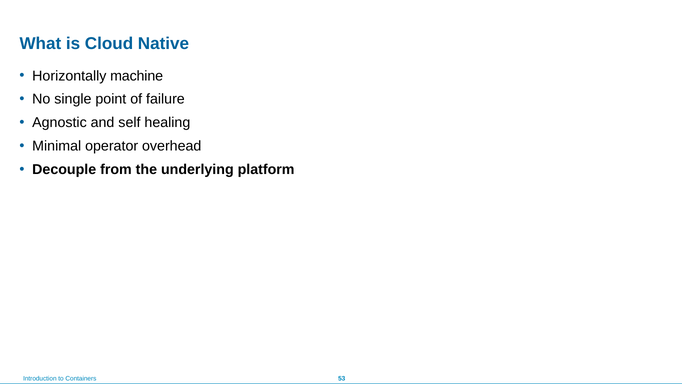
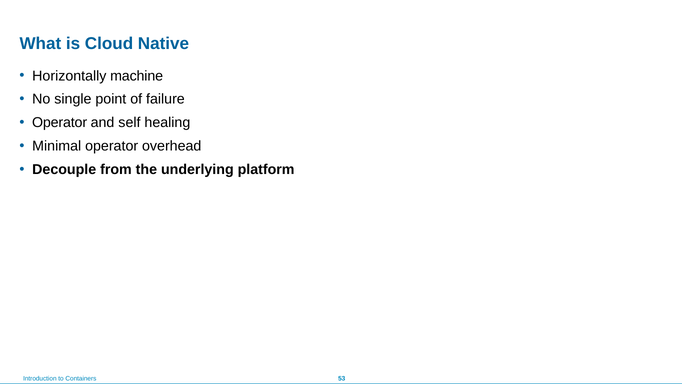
Agnostic: Agnostic -> Operator (60, 123)
